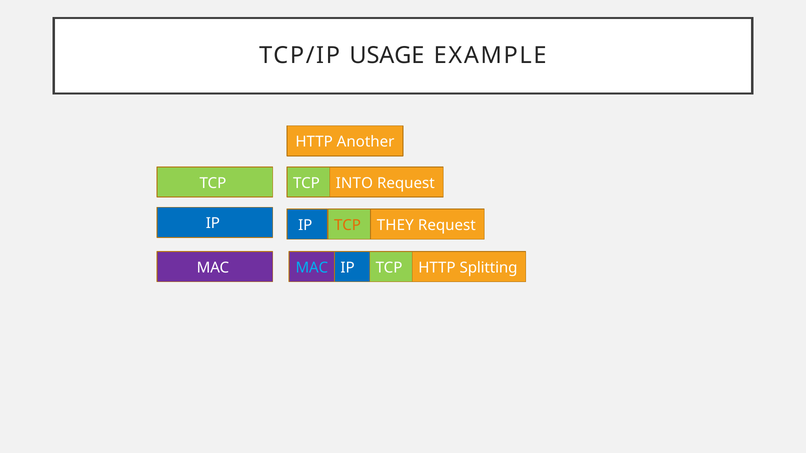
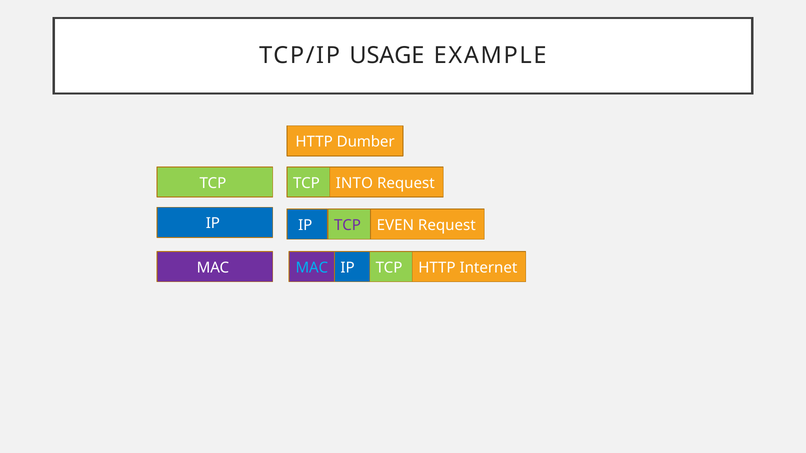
Another: Another -> Dumber (366, 142)
TCP colour: orange -> purple (347, 225)
THEY: THEY -> EVEN (395, 225)
Splitting: Splitting -> Internet (488, 268)
